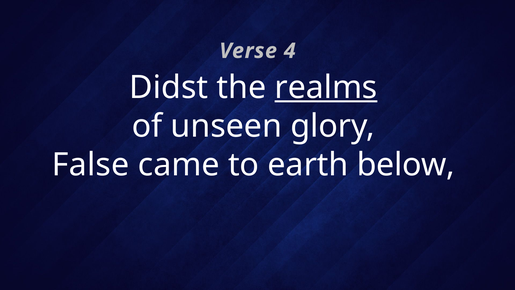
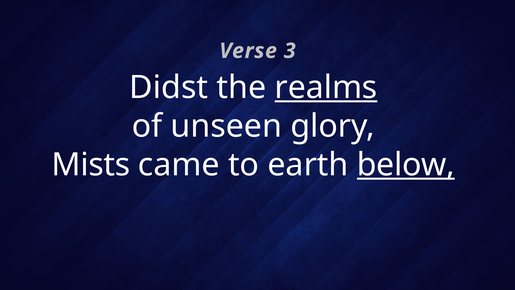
4: 4 -> 3 (290, 51)
False: False -> Mists (91, 165)
below underline: none -> present (406, 165)
